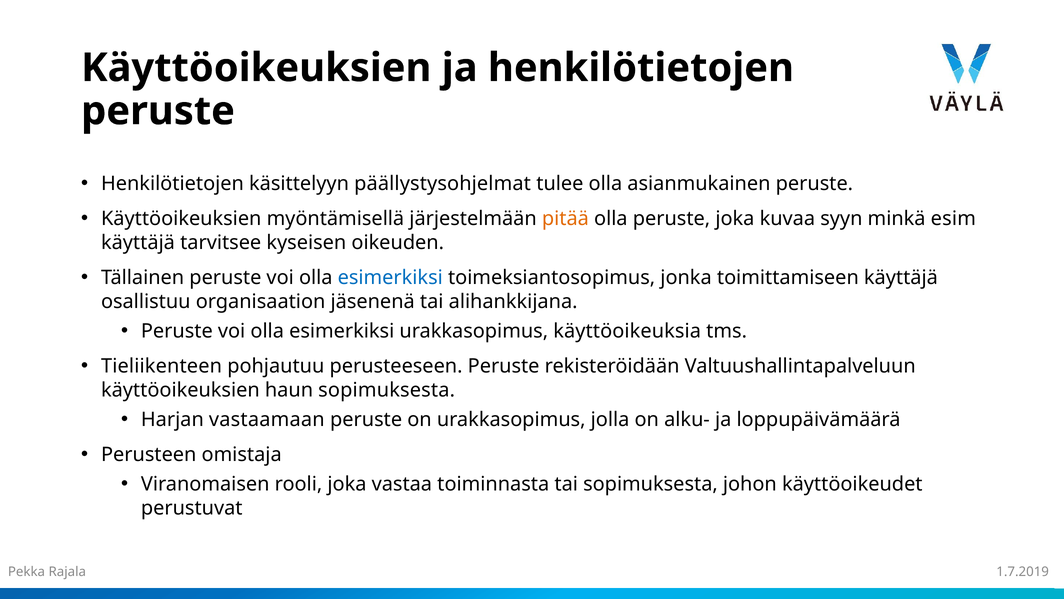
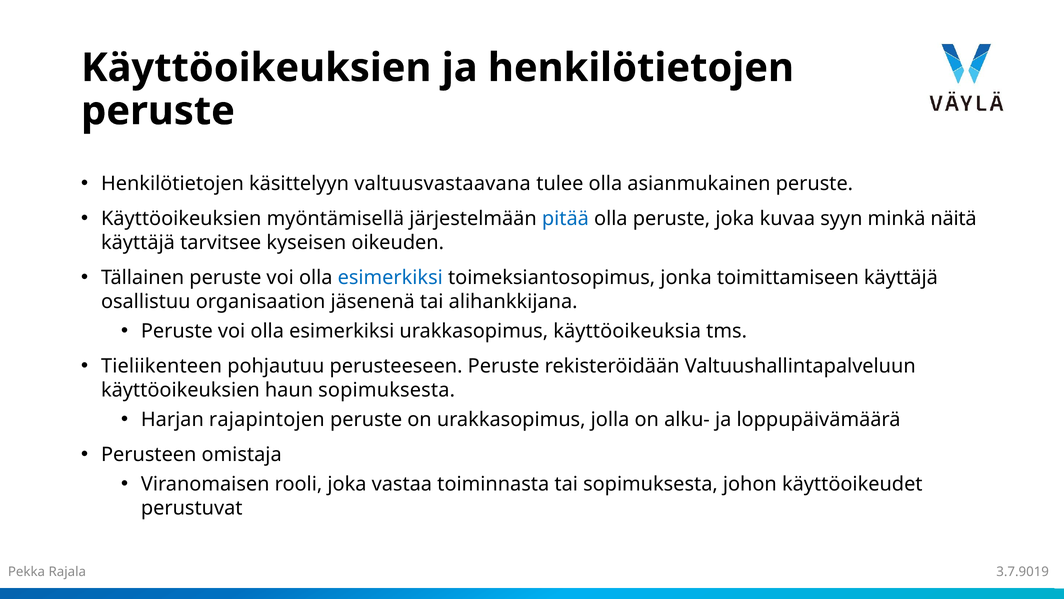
päällystysohjelmat: päällystysohjelmat -> valtuusvastaavana (443, 184)
pitää colour: orange -> blue (565, 219)
esim: esim -> näitä (954, 219)
vastaamaan: vastaamaan -> rajapintojen (267, 419)
1.7.2019: 1.7.2019 -> 3.7.9019 (1023, 572)
